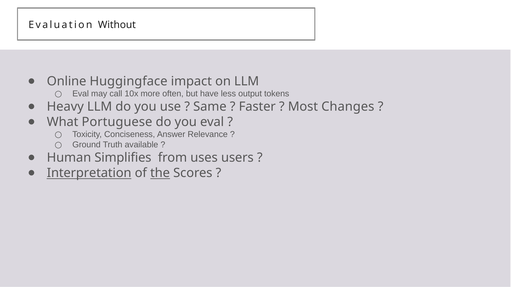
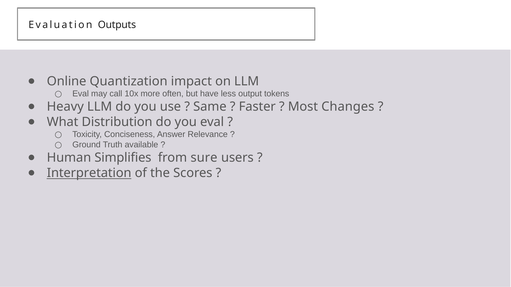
Without: Without -> Outputs (117, 25)
Huggingface: Huggingface -> Quantization (129, 81)
Portuguese: Portuguese -> Distribution (117, 122)
uses: uses -> sure (204, 158)
the underline: present -> none (160, 173)
